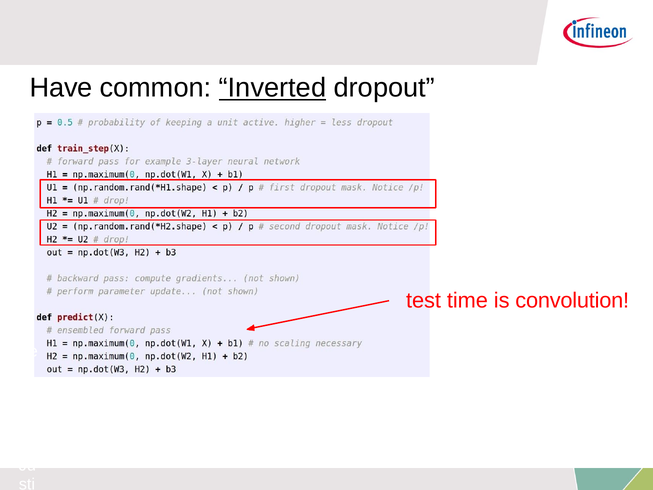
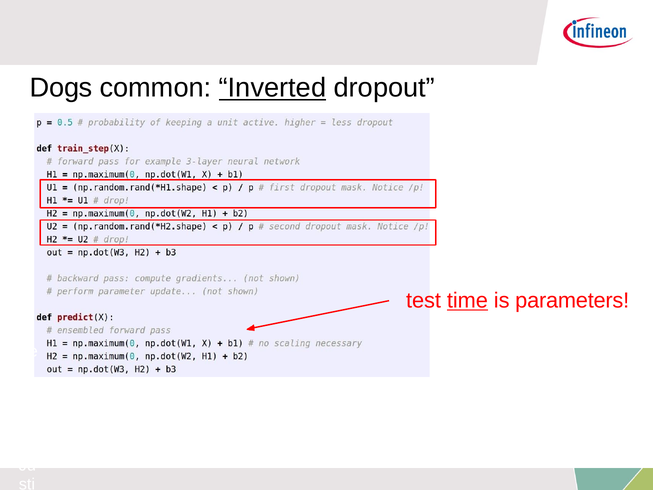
Have: Have -> Dogs (61, 88)
time underline: none -> present (467, 301)
convolution: convolution -> parameters (572, 301)
